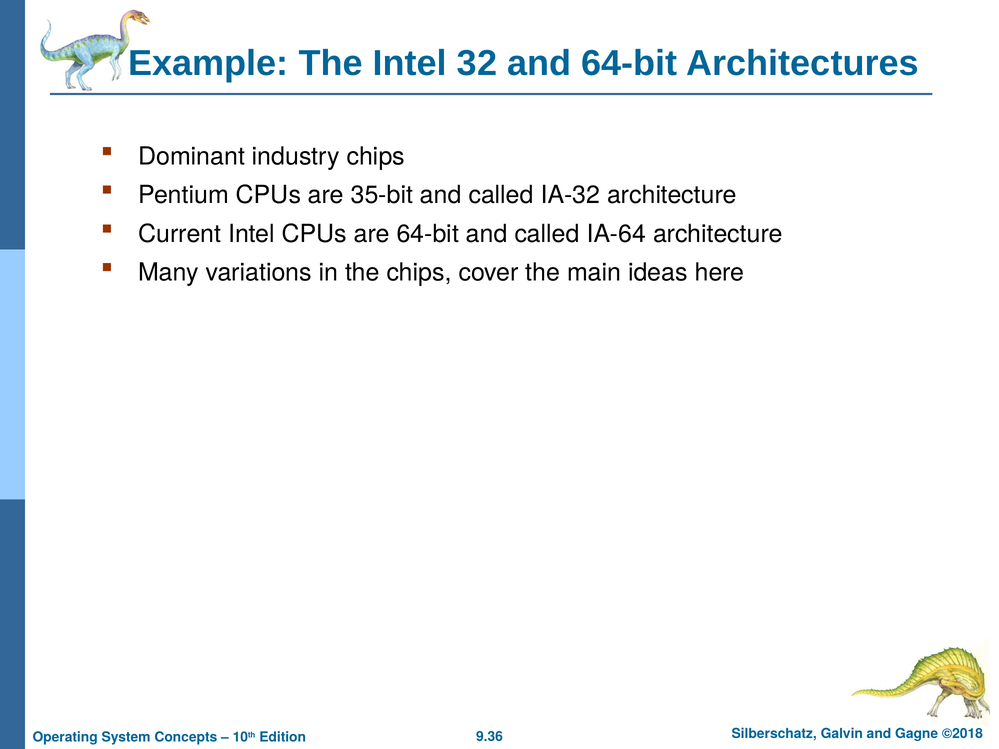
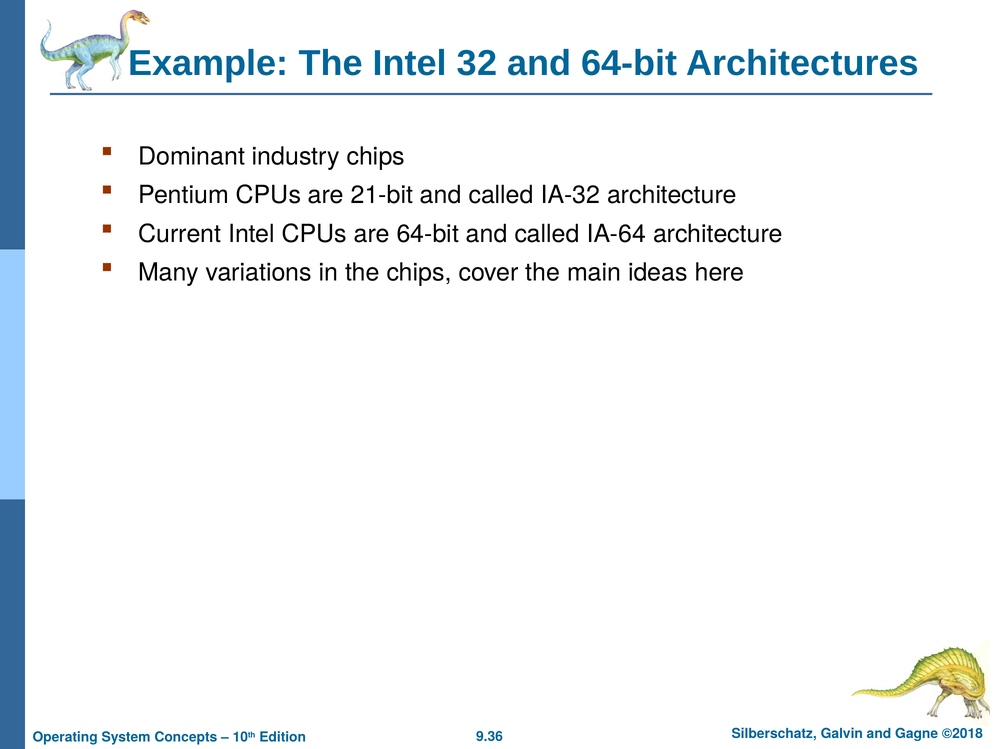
35-bit: 35-bit -> 21-bit (382, 195)
